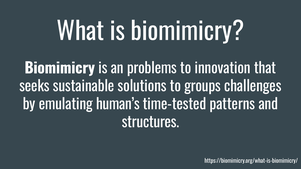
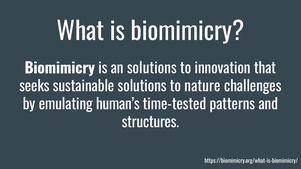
an problems: problems -> solutions (152, 69)
groups: groups -> nature (202, 87)
